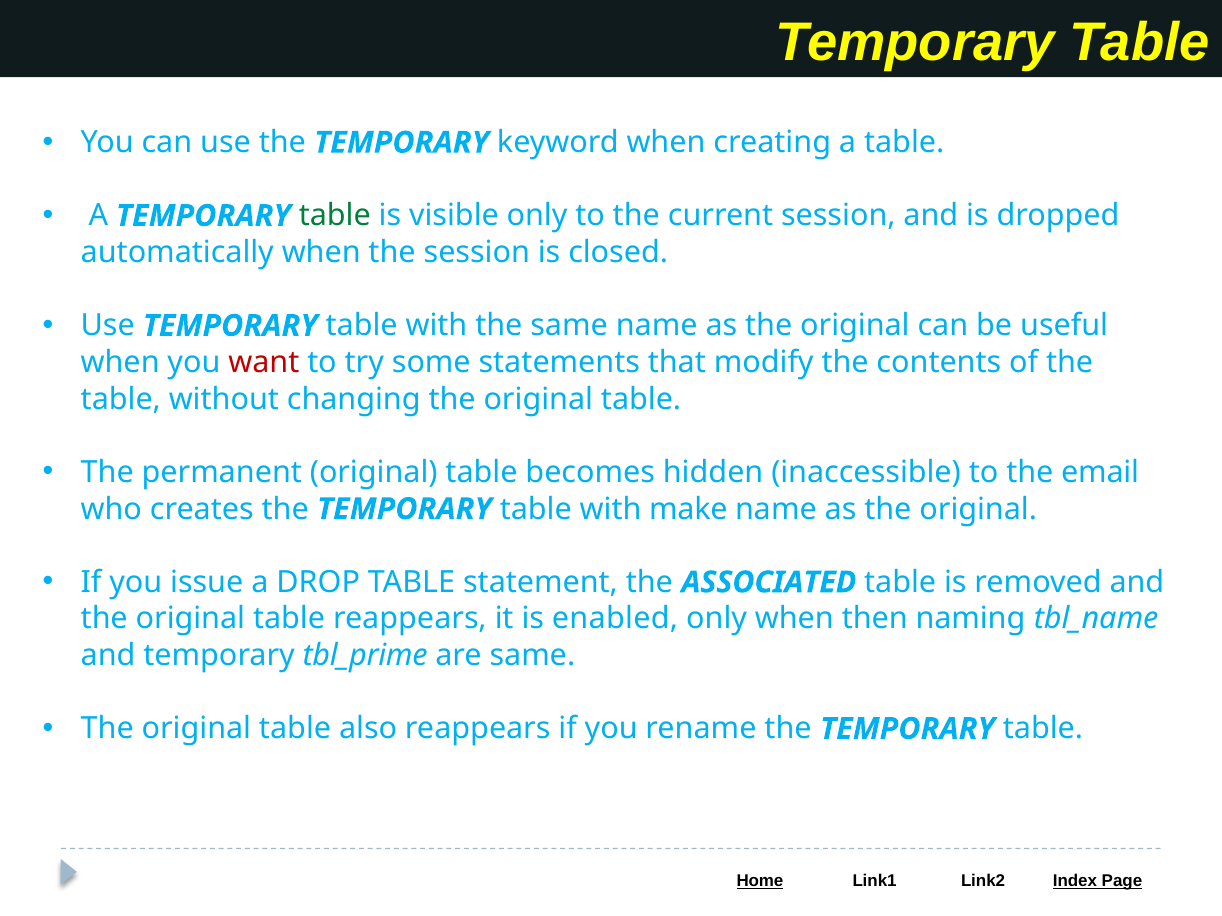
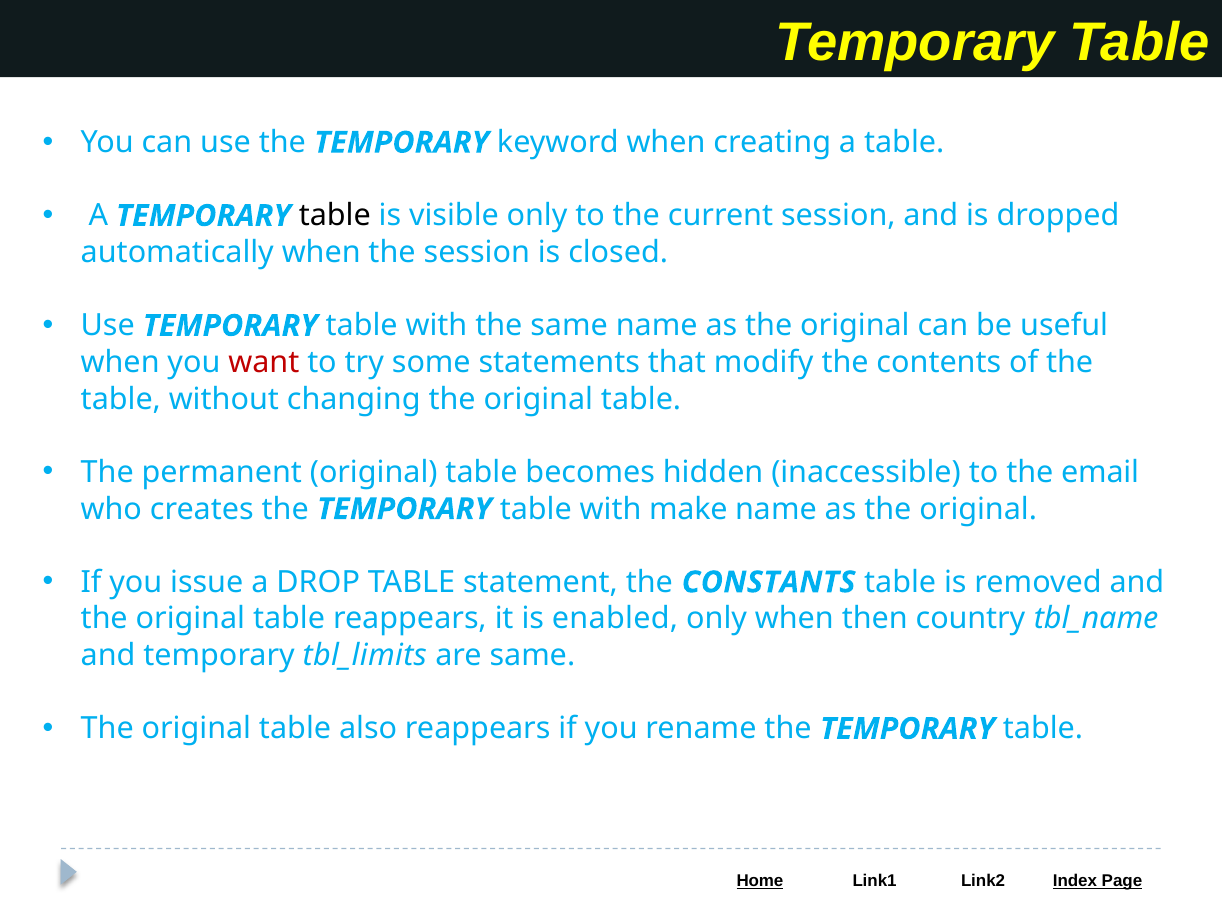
table colour: green -> black (335, 216)
ASSOCIATED: ASSOCIATED -> CONSTANTS (769, 583)
naming: naming -> country (970, 619)
tbl_prime: tbl_prime -> tbl_limits (365, 656)
